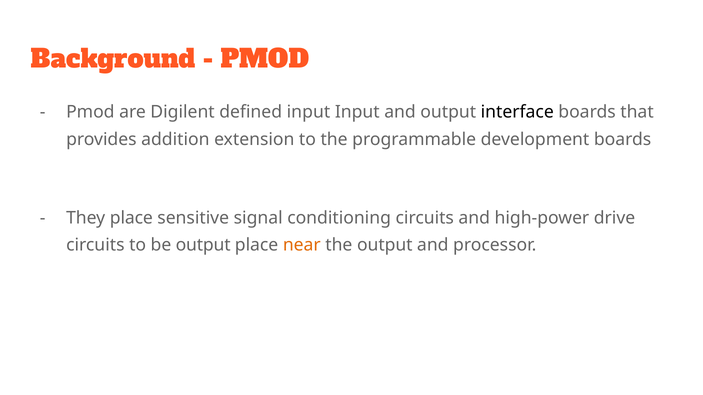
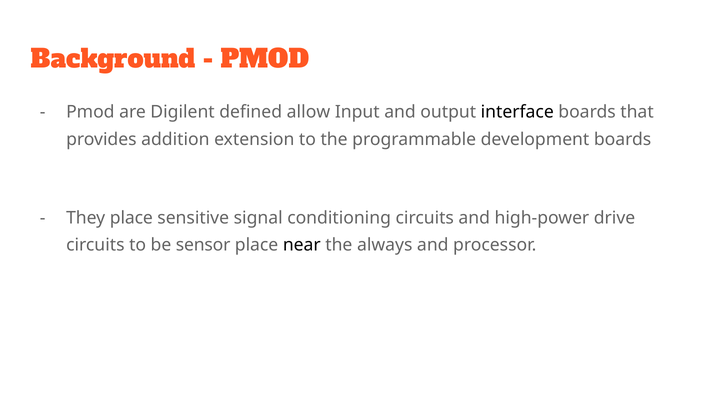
defined input: input -> allow (308, 112)
be output: output -> sensor (203, 245)
near colour: orange -> black (302, 245)
the output: output -> always (385, 245)
